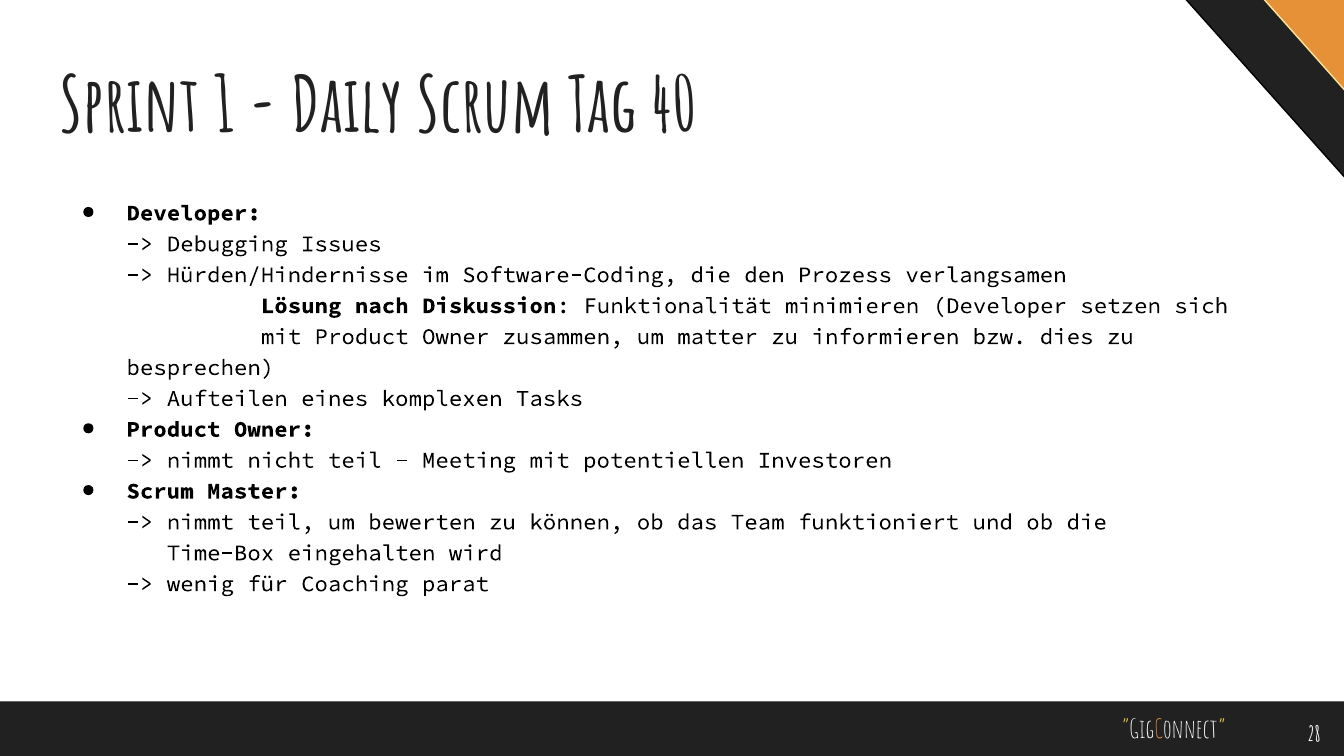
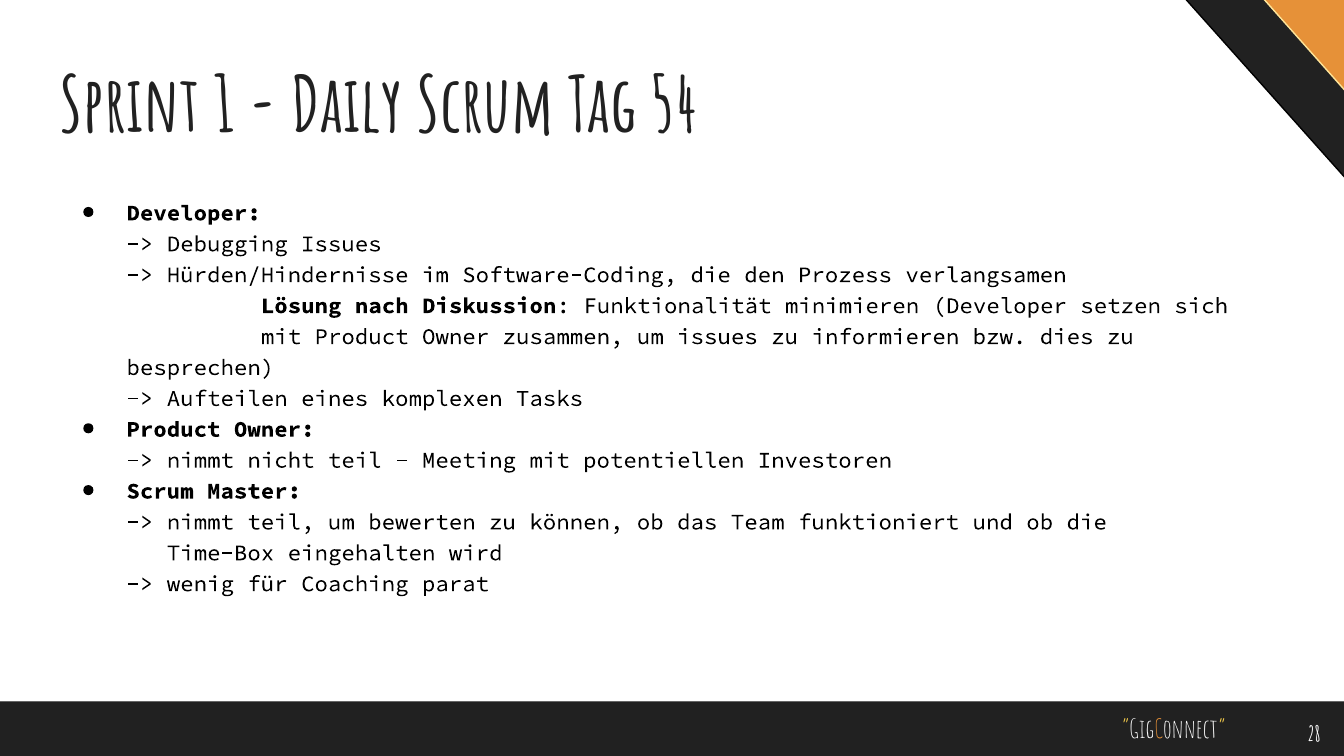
40: 40 -> 54 (673, 108)
um matter: matter -> issues (717, 337)
